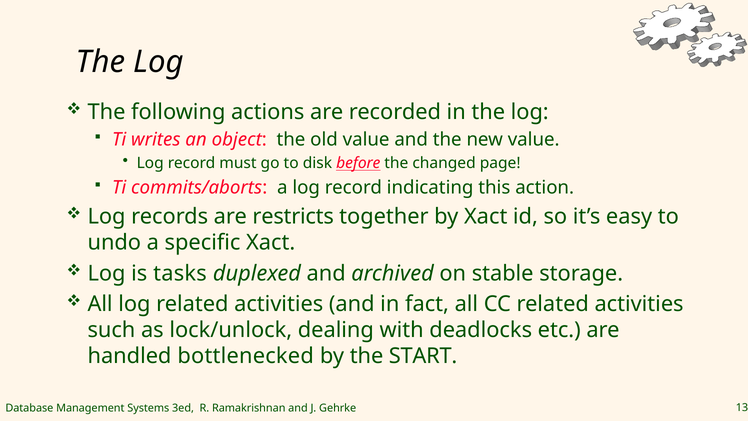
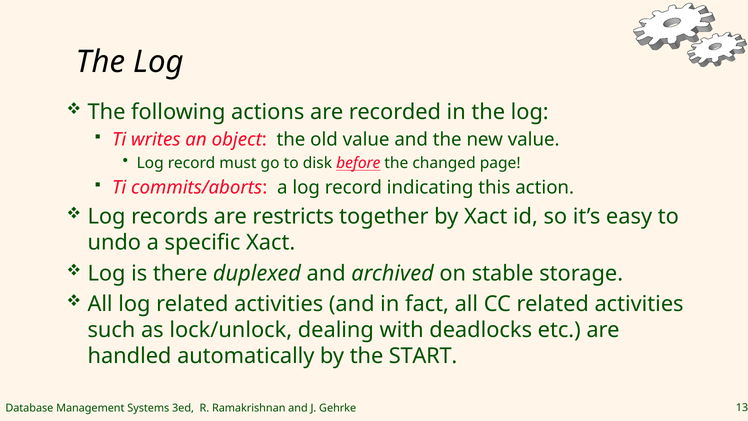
tasks: tasks -> there (180, 273)
bottlenecked: bottlenecked -> automatically (246, 356)
